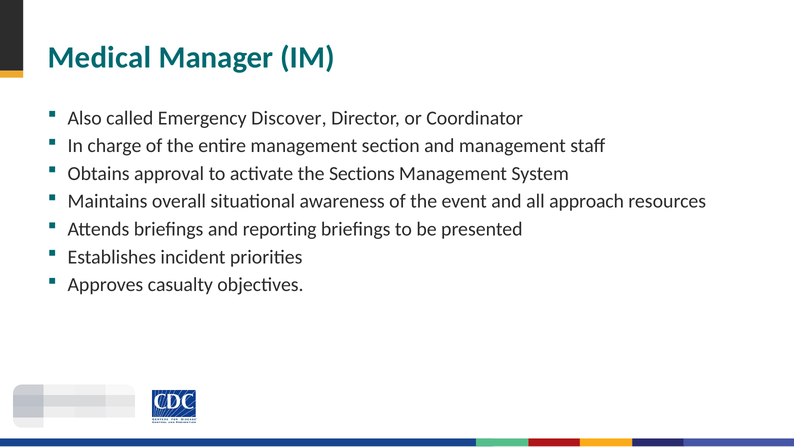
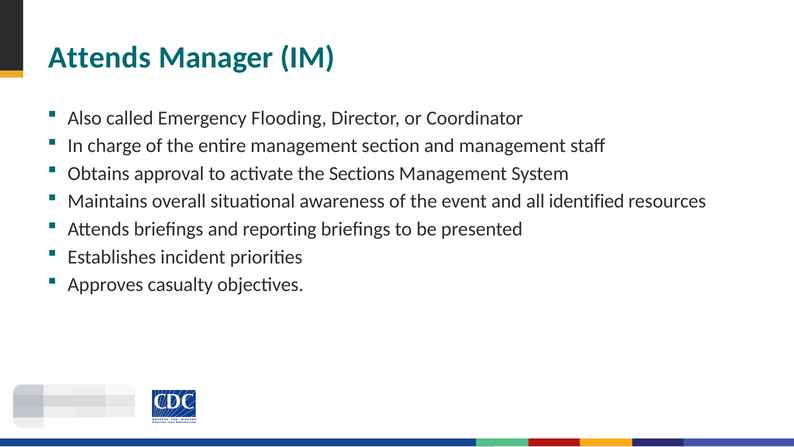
Medical: Medical -> Attends (99, 57)
Discover: Discover -> Flooding (289, 118)
approach: approach -> identified (587, 201)
